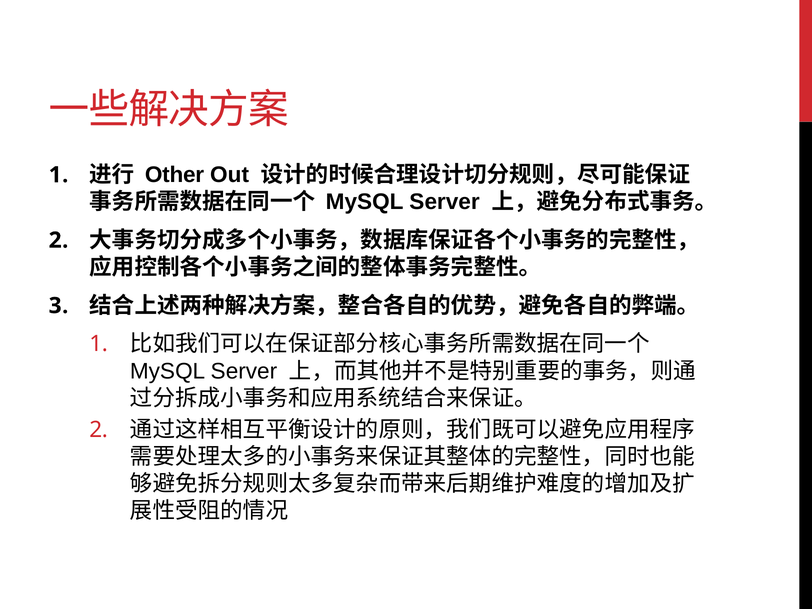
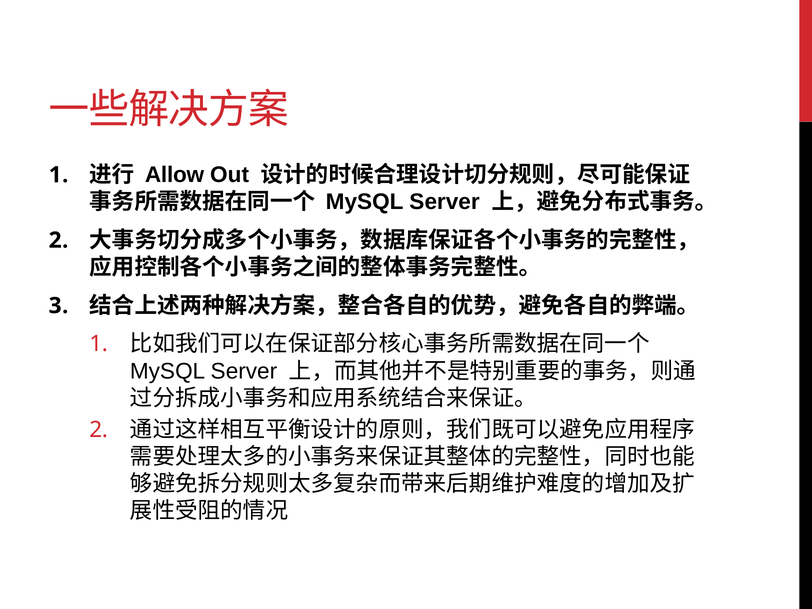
Other: Other -> Allow (175, 175)
